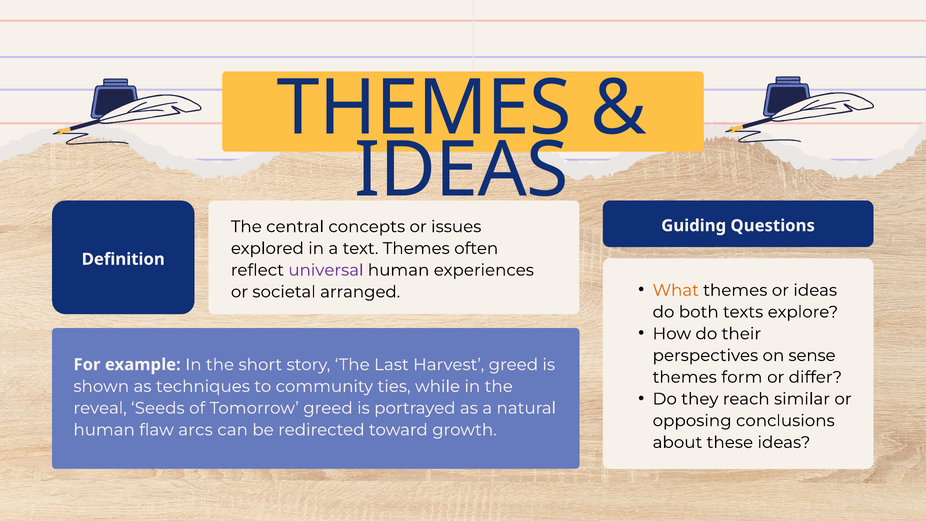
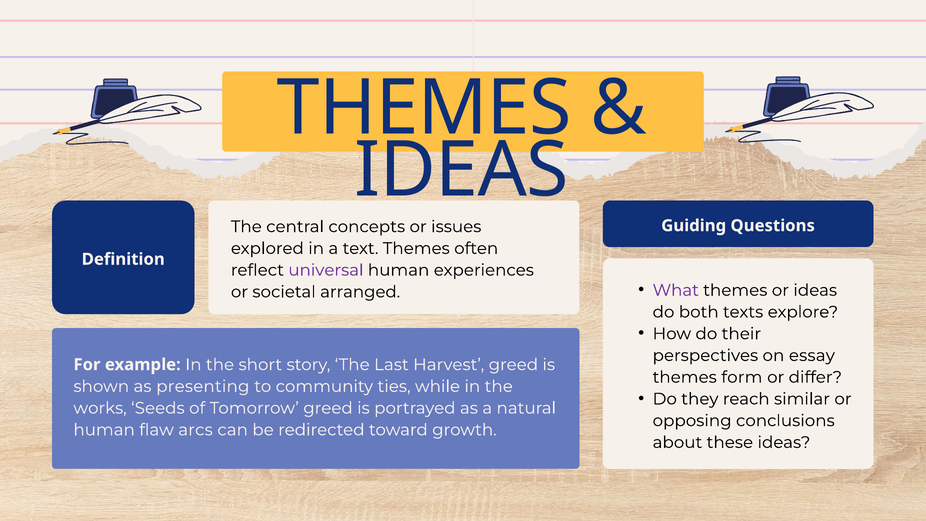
What colour: orange -> purple (676, 290)
sense: sense -> essay (812, 355)
techniques: techniques -> presenting (203, 386)
reveal: reveal -> works (100, 408)
